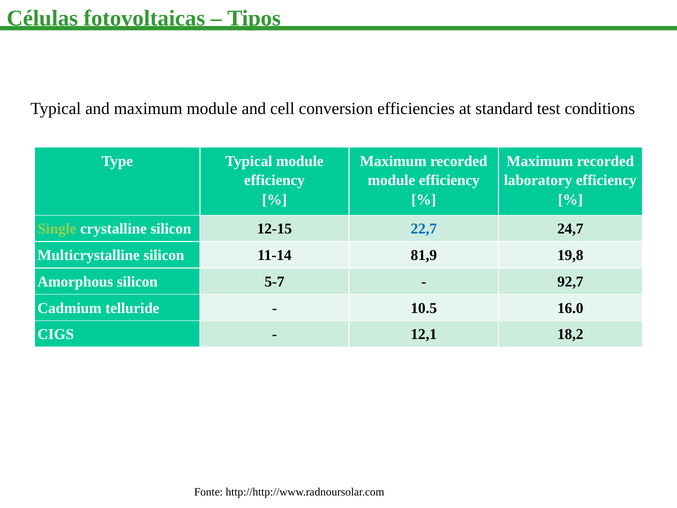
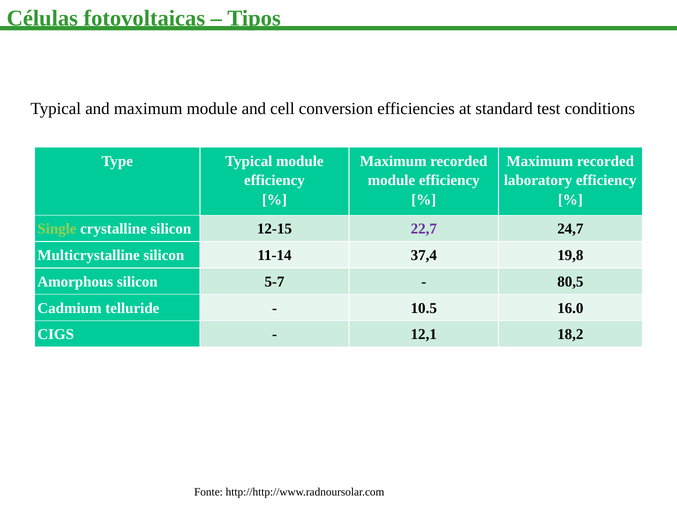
22,7 colour: blue -> purple (424, 229)
81,9: 81,9 -> 37,4 (424, 255)
92,7: 92,7 -> 80,5 (570, 282)
